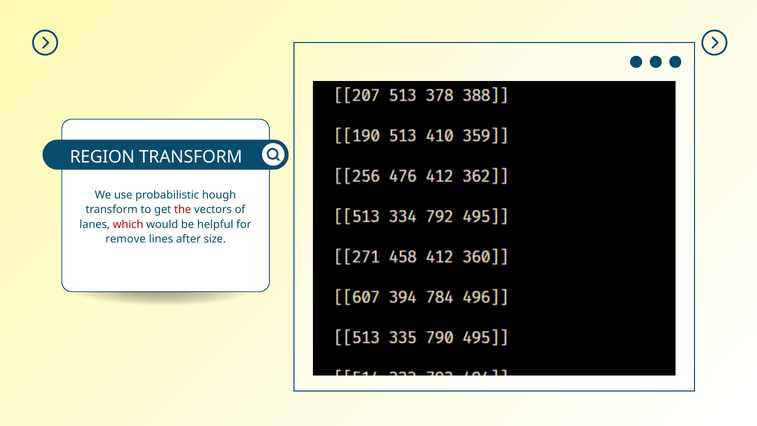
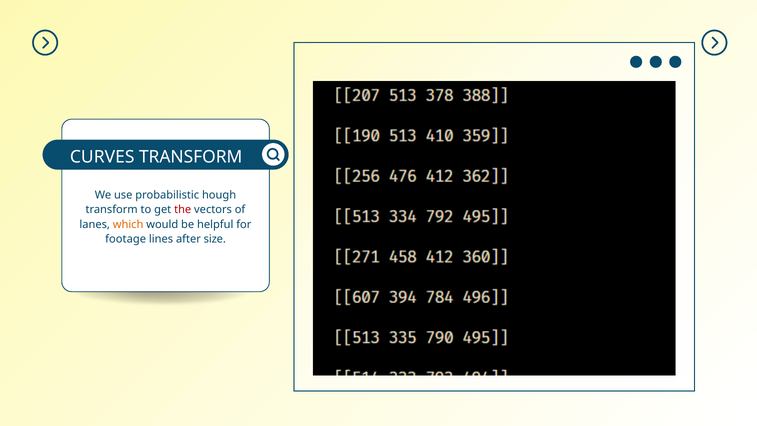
REGION: REGION -> CURVES (102, 157)
which colour: red -> orange (128, 224)
remove: remove -> footage (126, 239)
